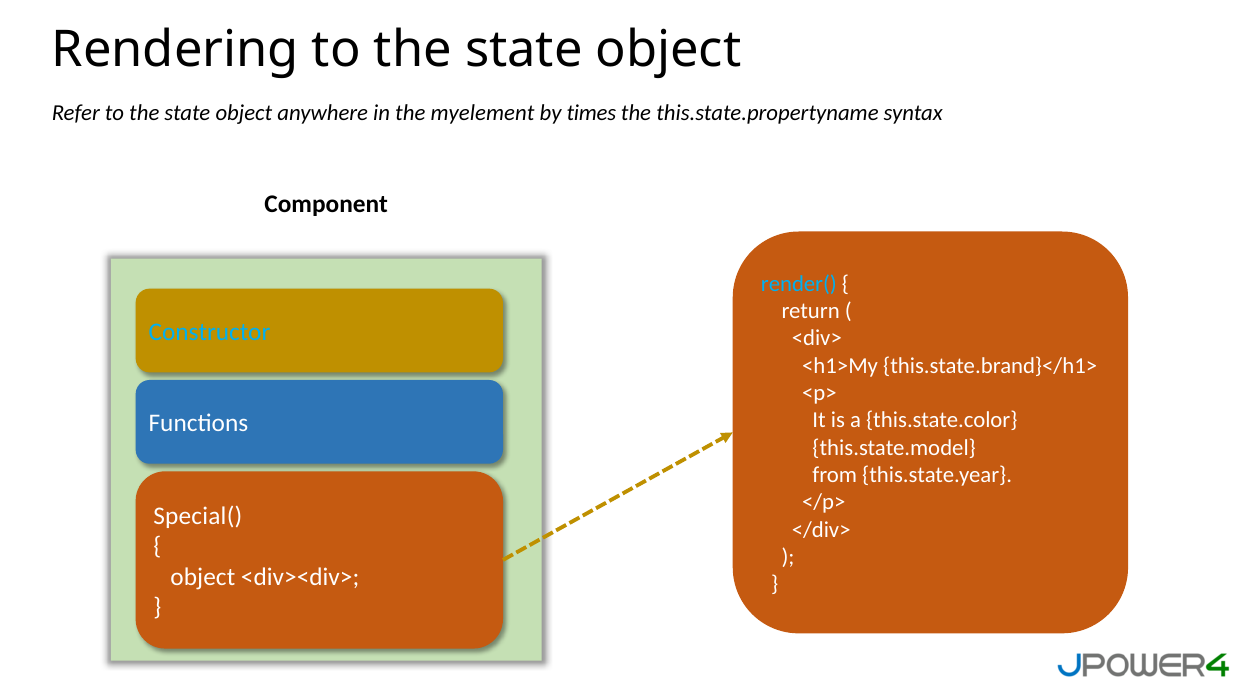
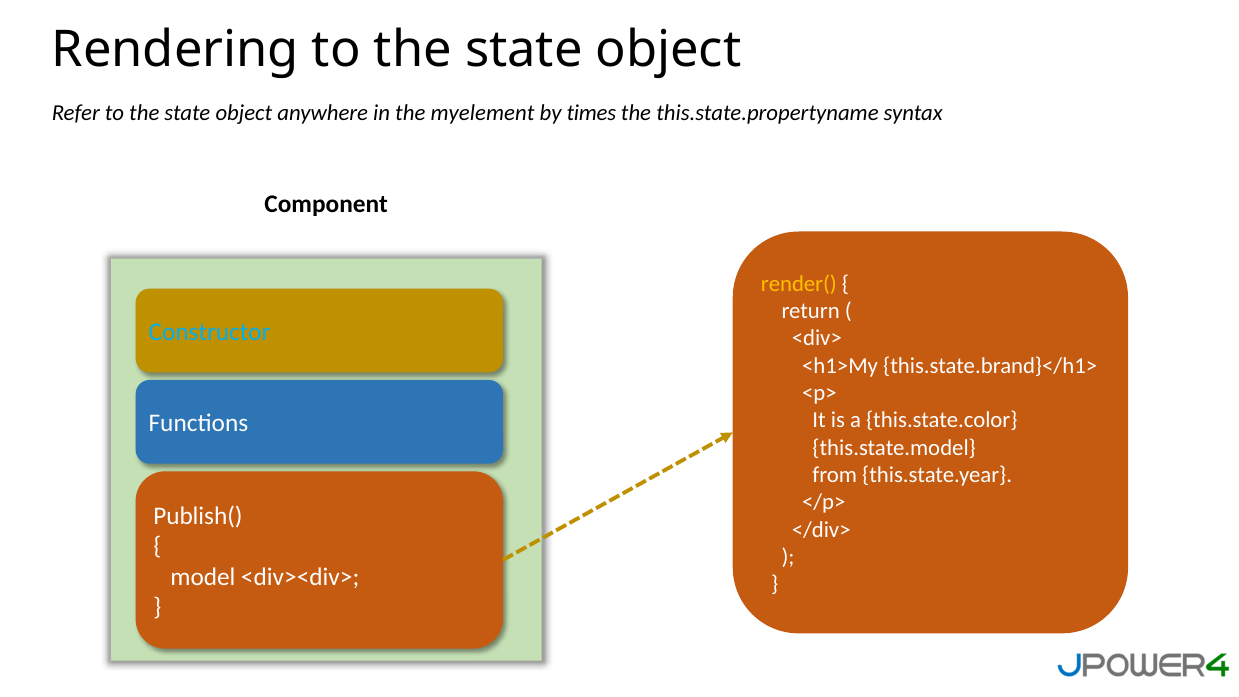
render( colour: light blue -> yellow (799, 284)
Special(: Special( -> Publish( (198, 516)
object: object -> model (203, 577)
